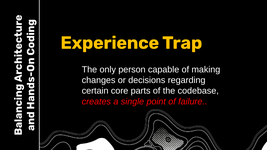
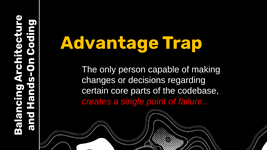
Experience: Experience -> Advantage (110, 43)
